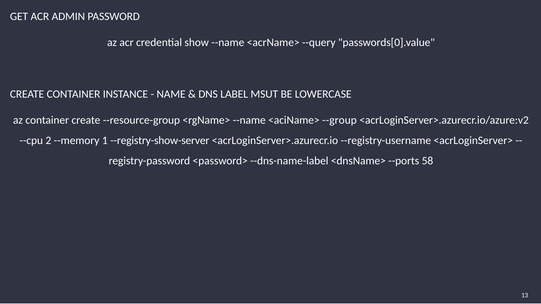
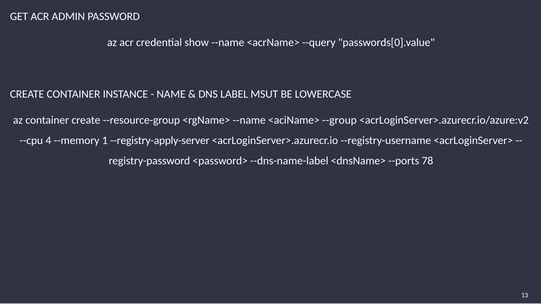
2: 2 -> 4 (48, 141)
--registry-show-server: --registry-show-server -> --registry-apply-server (160, 141)
58: 58 -> 78 (427, 161)
